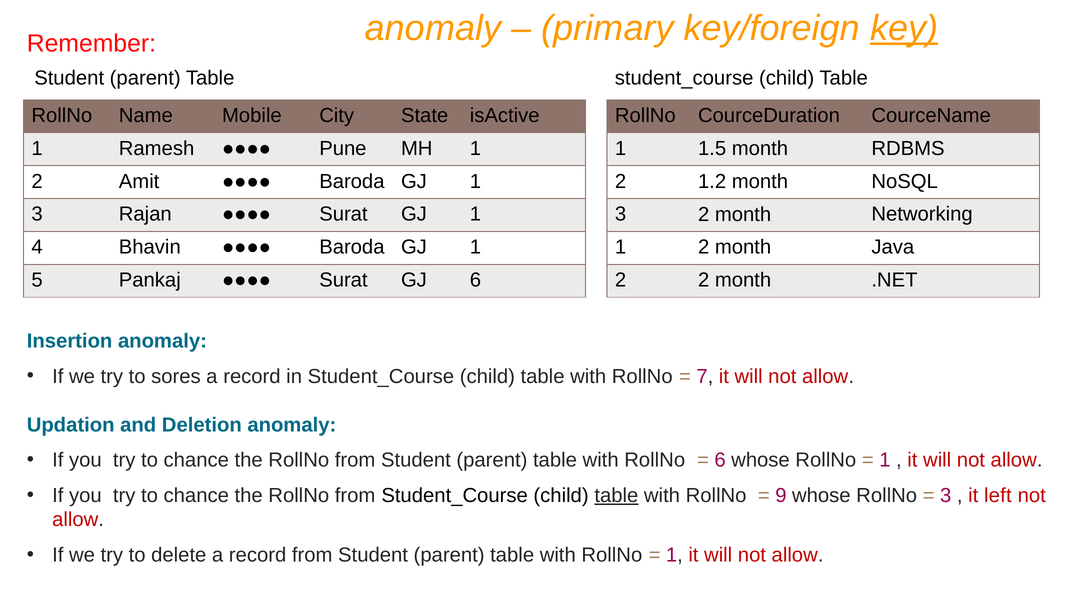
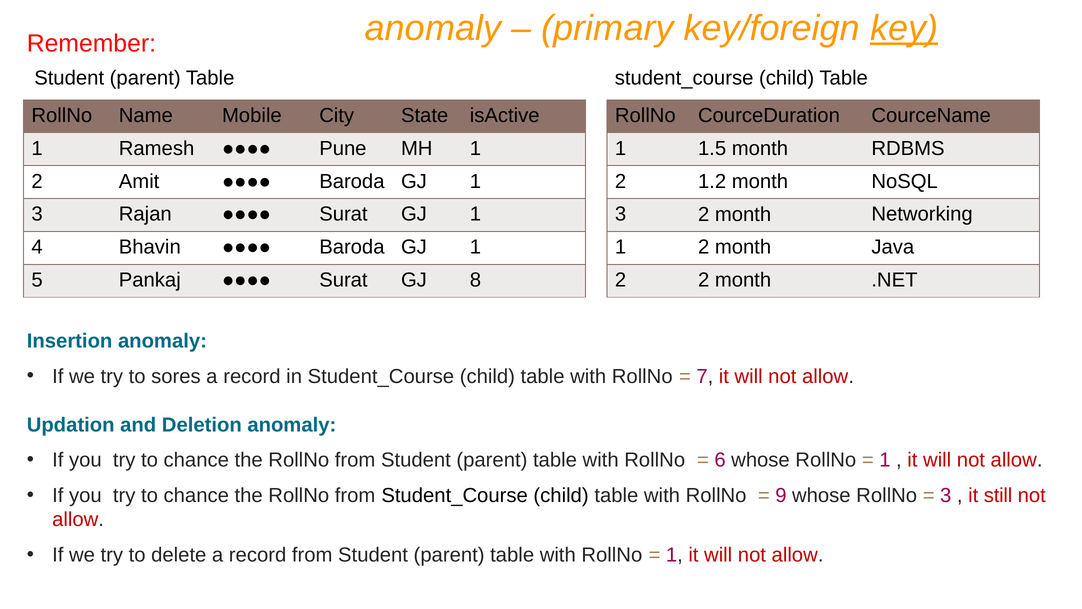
GJ 6: 6 -> 8 (475, 280)
table underline: present -> none (616, 495)
left: left -> still (998, 495)
